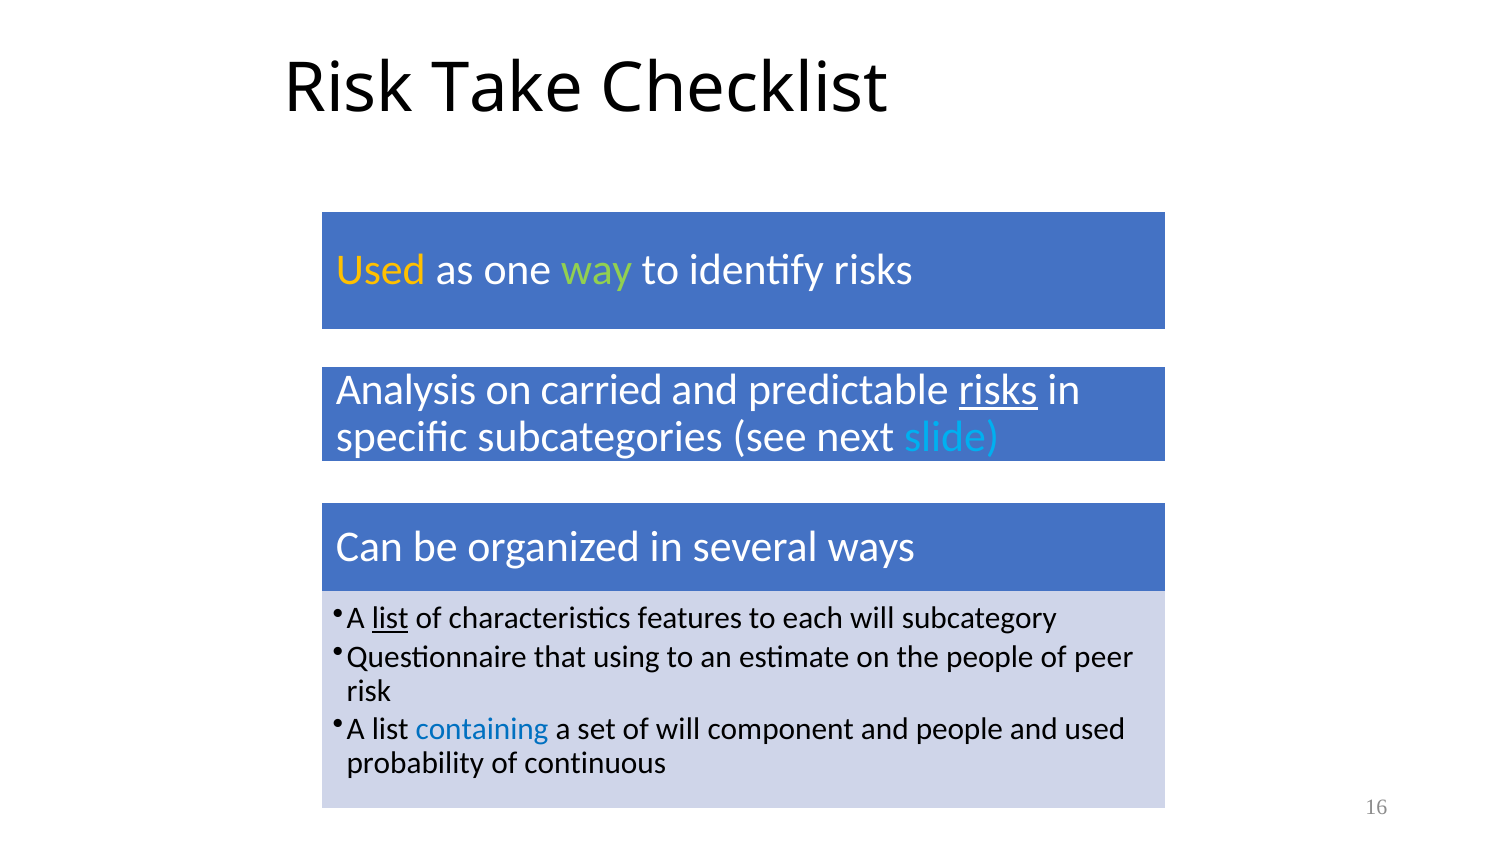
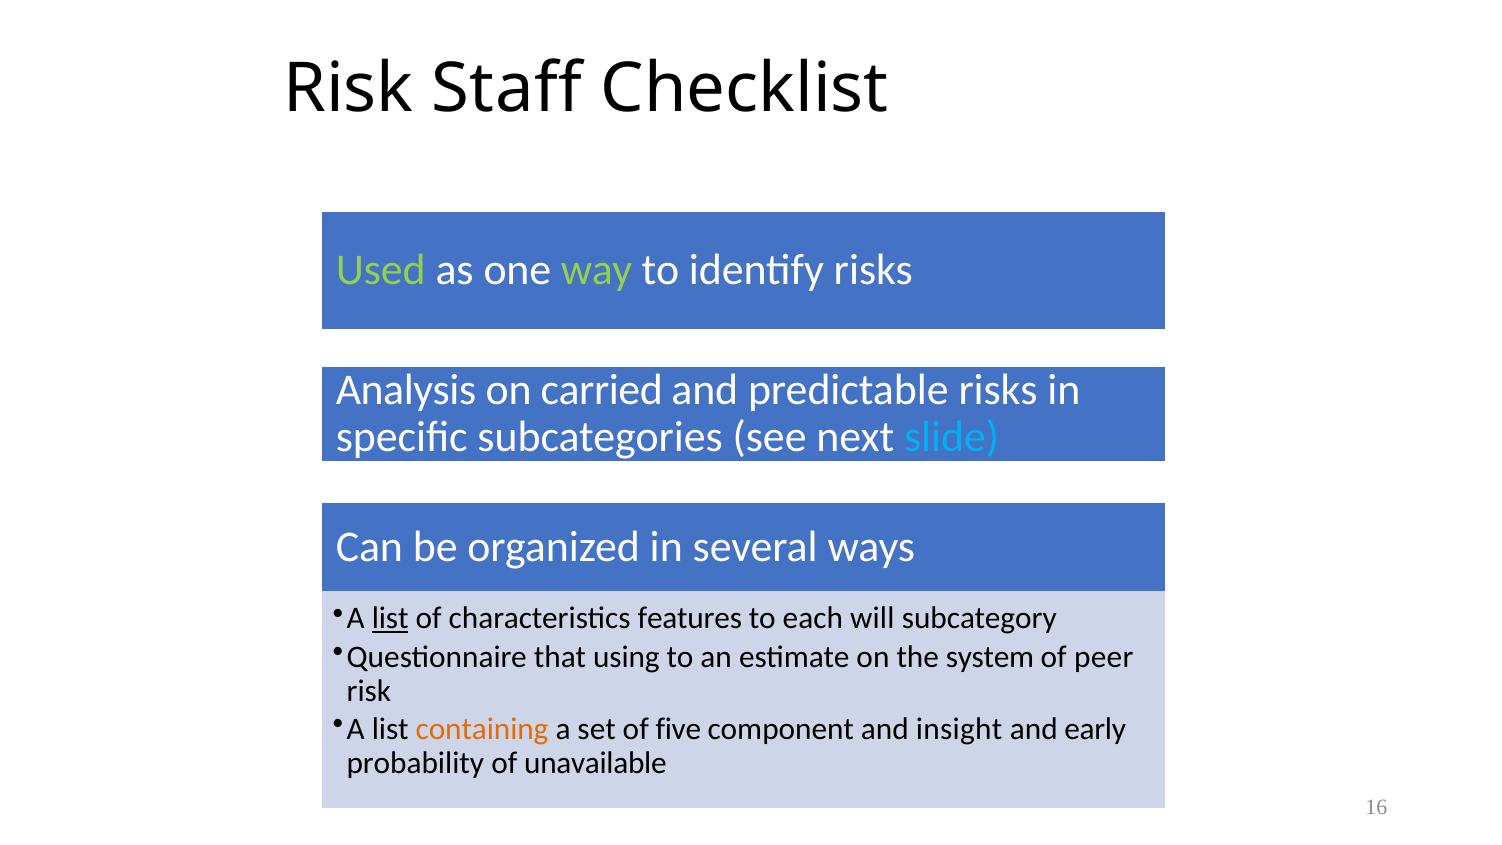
Take: Take -> Staff (507, 89)
Used colour: yellow -> light green (381, 270)
risks underline: present -> none (998, 390)
the people: people -> system (990, 657)
containing colour: blue -> orange (482, 729)
of will: will -> five (678, 729)
and people: people -> insight (959, 729)
and used: used -> early (1095, 729)
continuous: continuous -> unavailable (595, 763)
